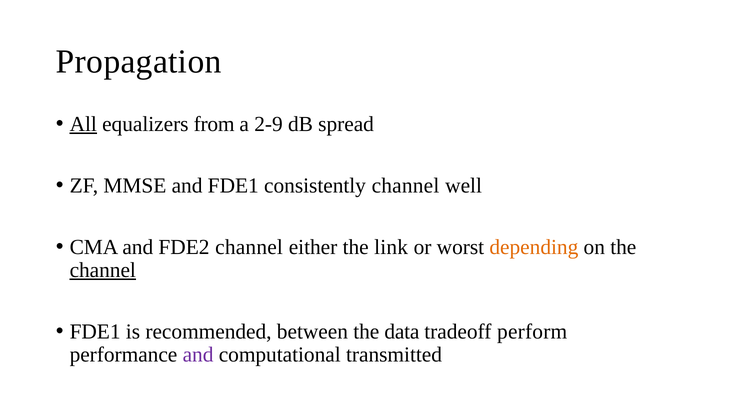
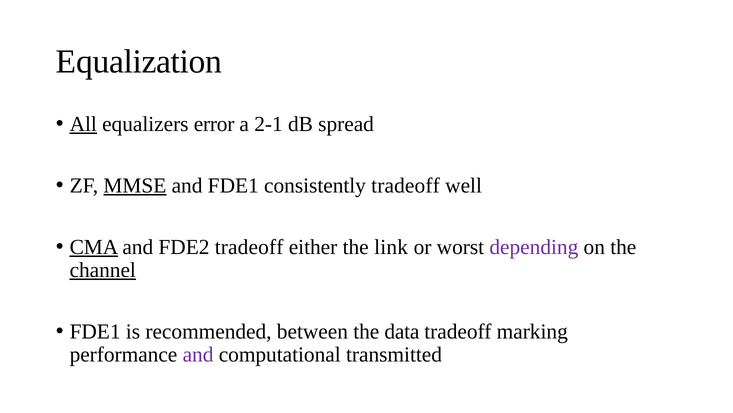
Propagation: Propagation -> Equalization (139, 62)
from: from -> error (214, 124)
2-9: 2-9 -> 2-1 (268, 124)
MMSE underline: none -> present (135, 185)
consistently channel: channel -> tradeoff (406, 185)
CMA underline: none -> present (94, 247)
FDE2 channel: channel -> tradeoff (249, 247)
depending colour: orange -> purple (534, 247)
perform: perform -> marking (532, 331)
